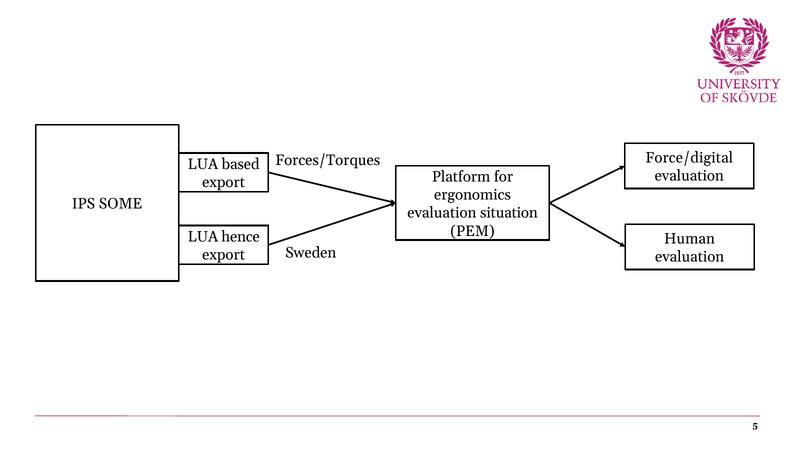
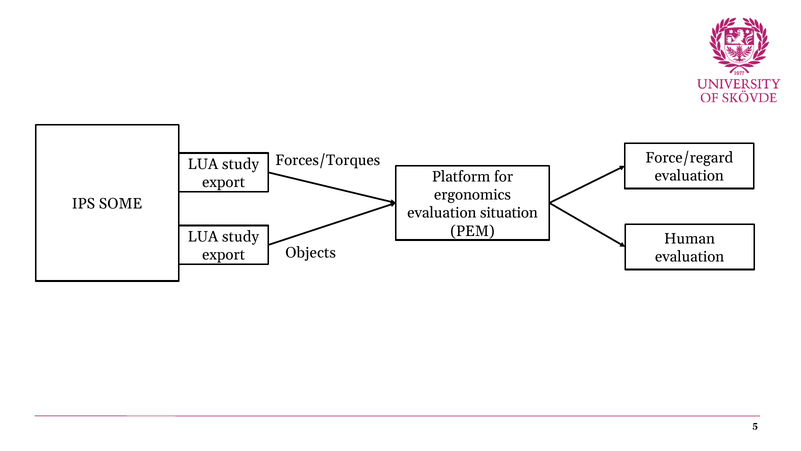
Force/digital: Force/digital -> Force/regard (689, 158)
based: based -> study (241, 164)
hence: hence -> study (241, 237)
Sweden: Sweden -> Objects (311, 253)
